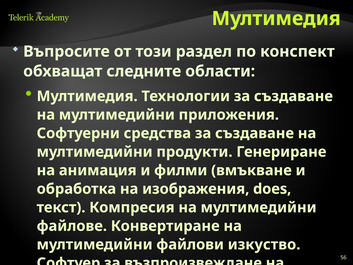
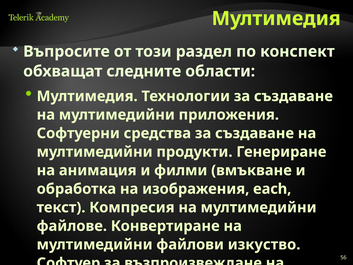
does: does -> each (272, 189)
